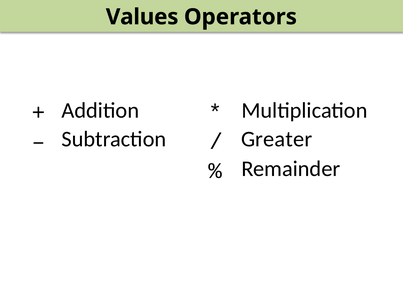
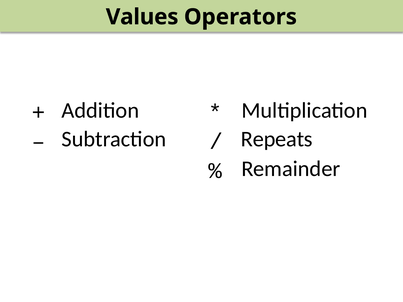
Greater: Greater -> Repeats (277, 139)
